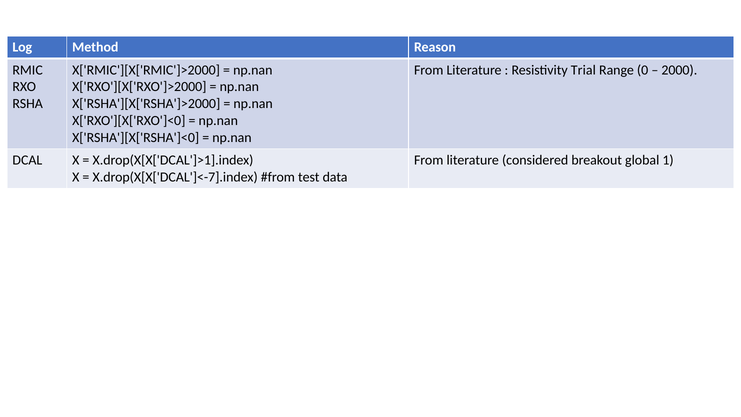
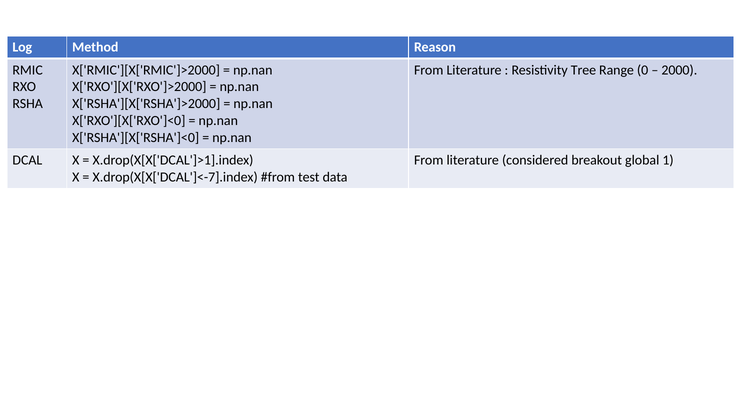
Trial: Trial -> Tree (583, 70)
